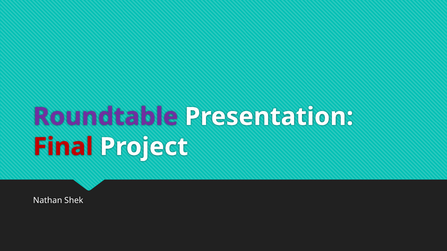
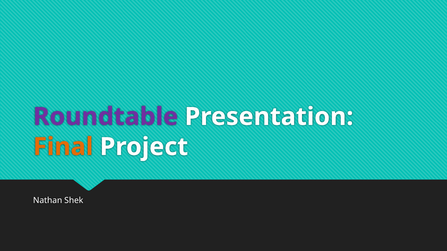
Final colour: red -> orange (63, 147)
